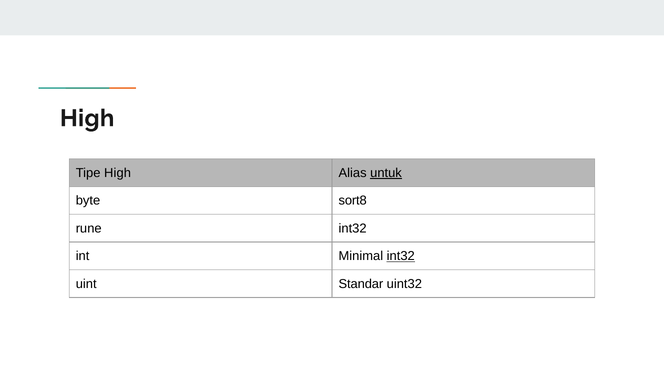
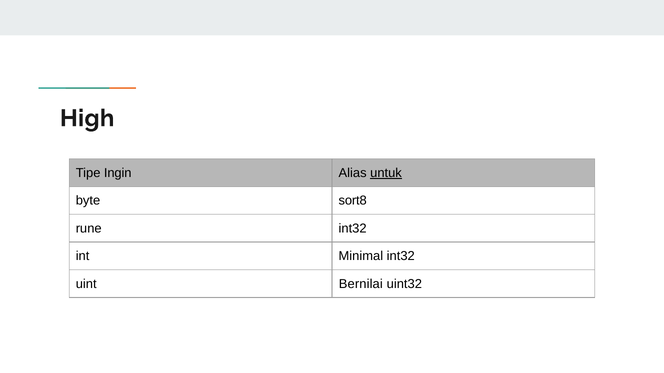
Tipe High: High -> Ingin (118, 173)
int32 underline: present -> none (401, 256)
Standar: Standar -> Bernilai (361, 284)
